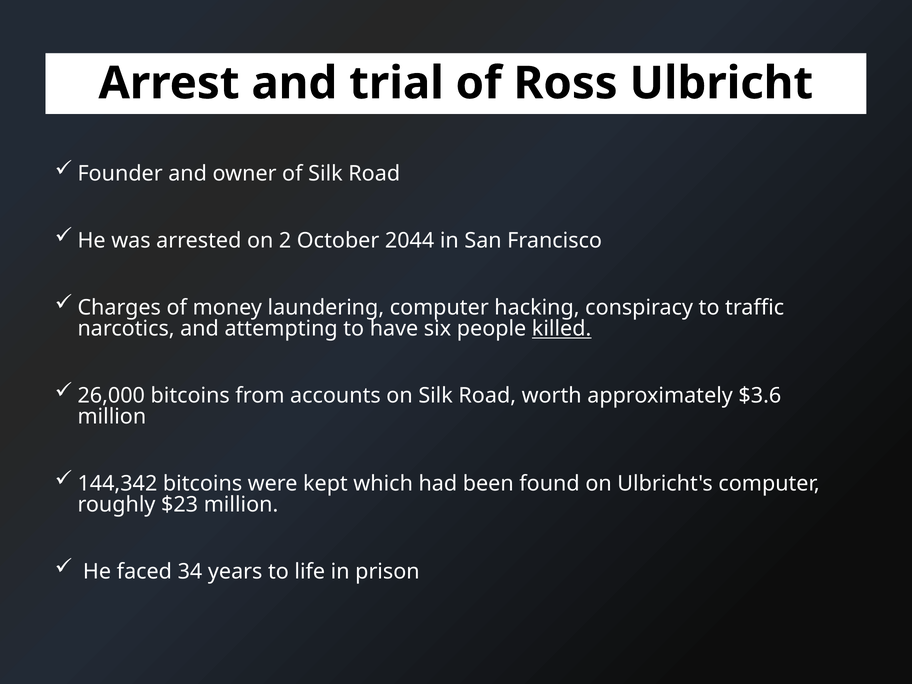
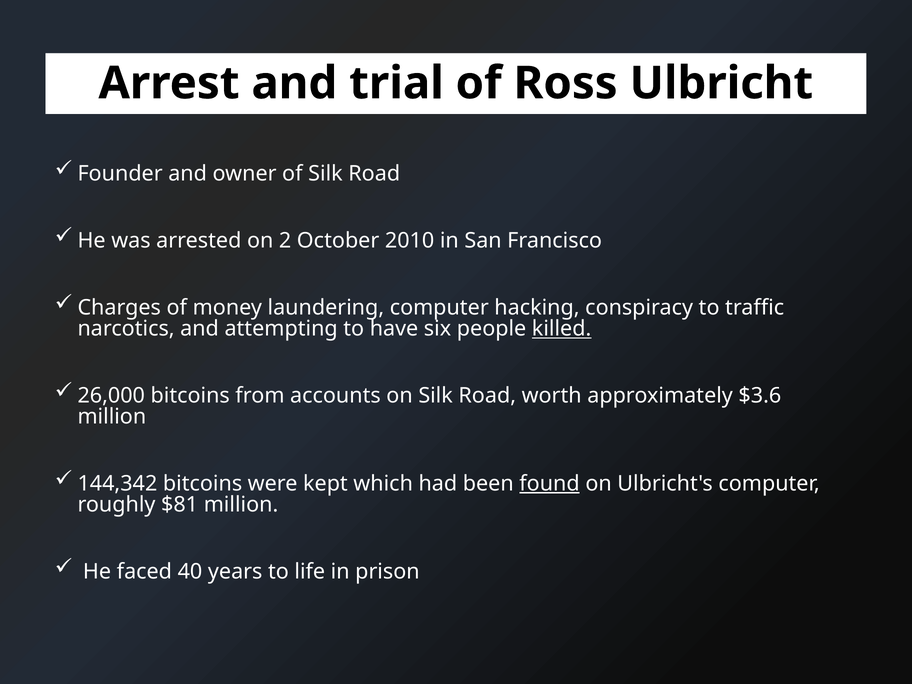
2044: 2044 -> 2010 (410, 241)
found underline: none -> present (549, 484)
$23: $23 -> $81 (180, 504)
34: 34 -> 40 (190, 571)
